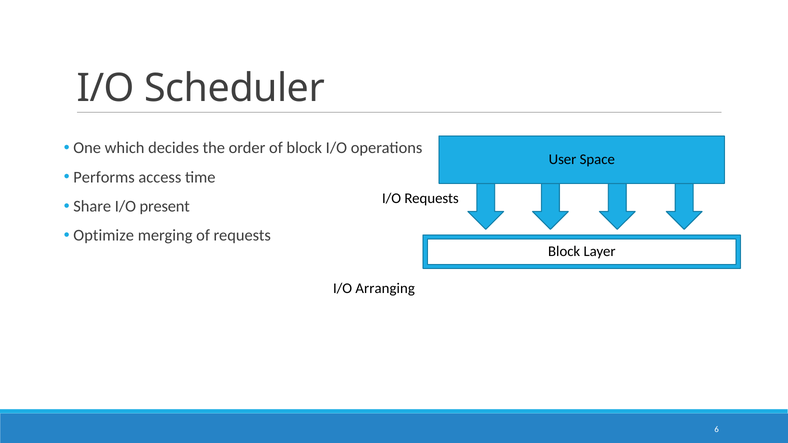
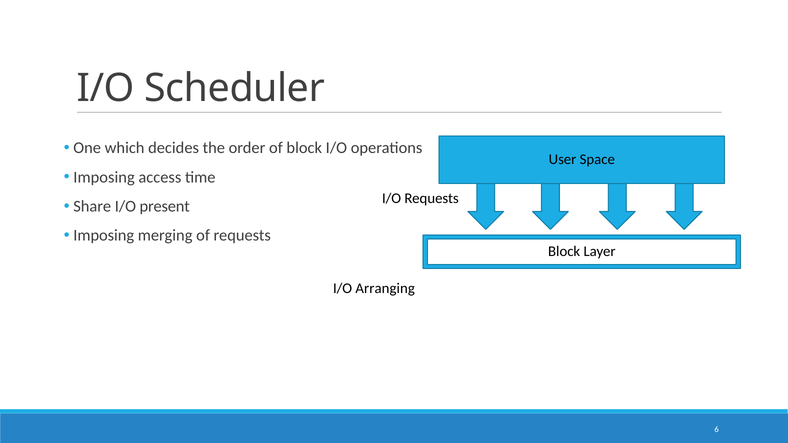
Performs: Performs -> Imposing (104, 177)
Optimize: Optimize -> Imposing (104, 236)
